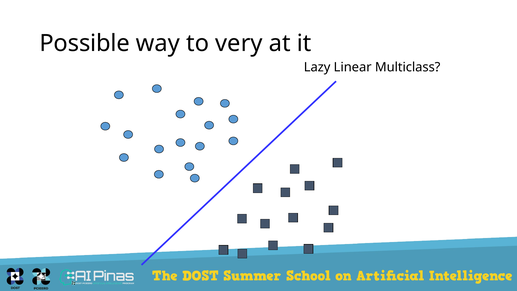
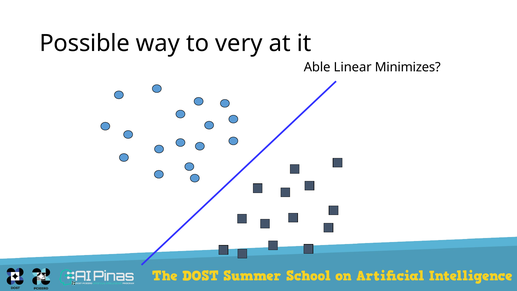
Lazy: Lazy -> Able (317, 67)
Multiclass: Multiclass -> Minimizes (408, 67)
